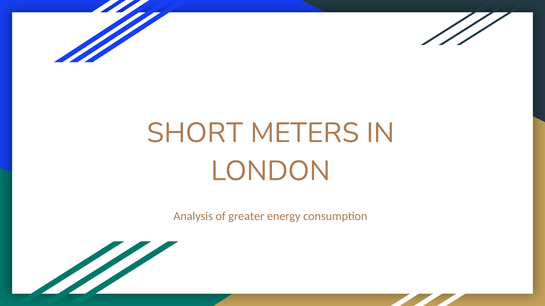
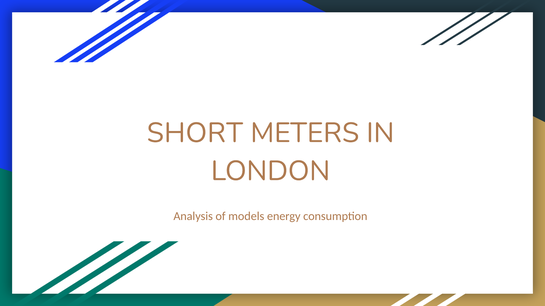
greater: greater -> models (246, 216)
